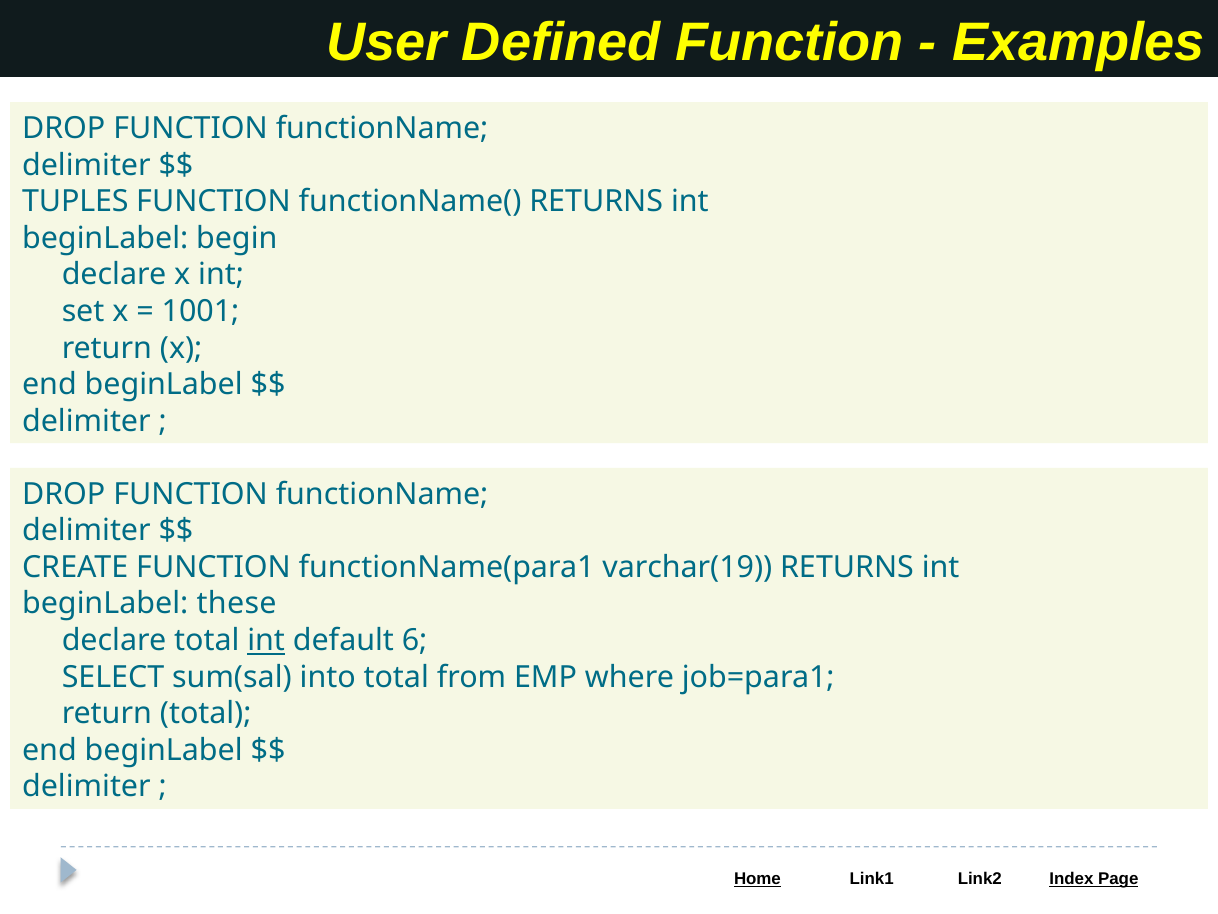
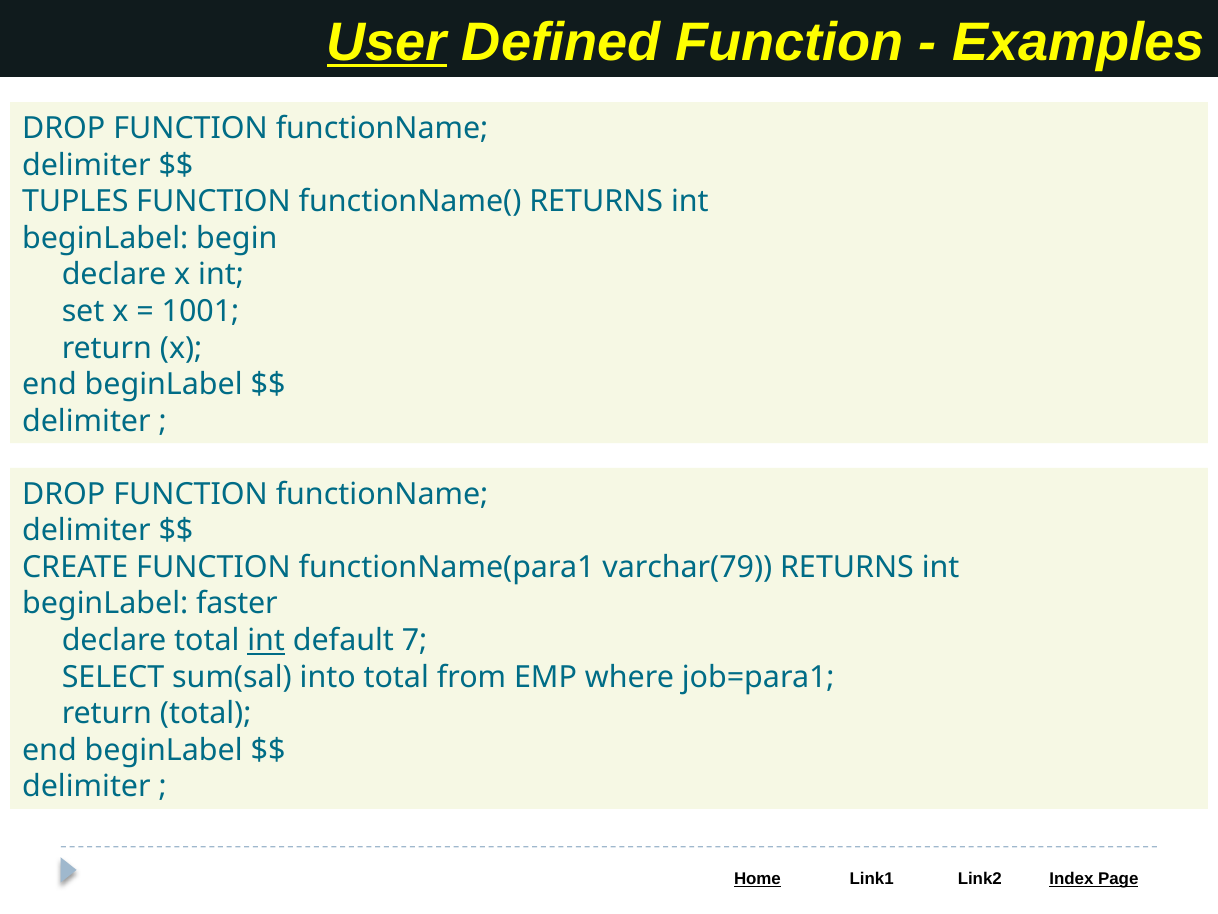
User underline: none -> present (387, 42)
varchar(19: varchar(19 -> varchar(79 (687, 567)
these: these -> faster (237, 604)
6: 6 -> 7 (415, 640)
